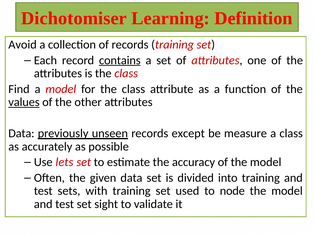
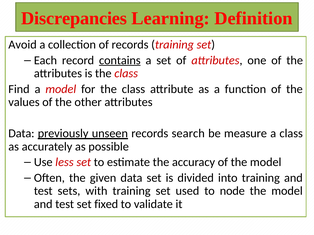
Dichotomiser: Dichotomiser -> Discrepancies (74, 18)
values underline: present -> none (24, 102)
except: except -> search (188, 134)
lets: lets -> less (64, 162)
sight: sight -> fixed (106, 205)
